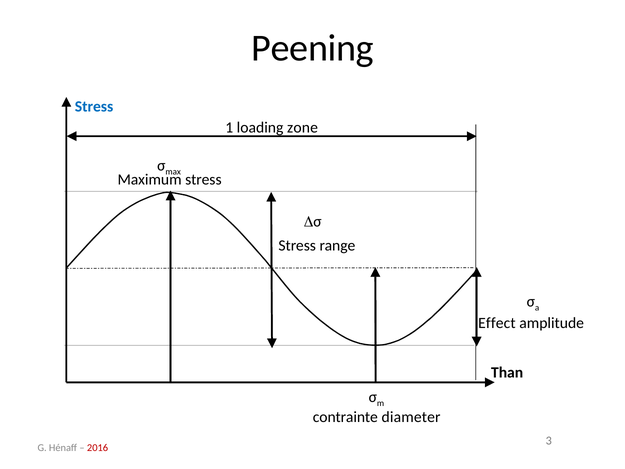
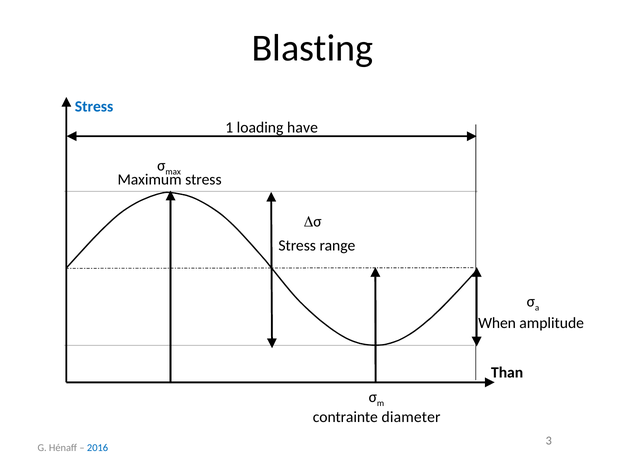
Peening: Peening -> Blasting (312, 48)
zone: zone -> have (303, 128)
Effect: Effect -> When (497, 323)
2016 colour: red -> blue (98, 448)
